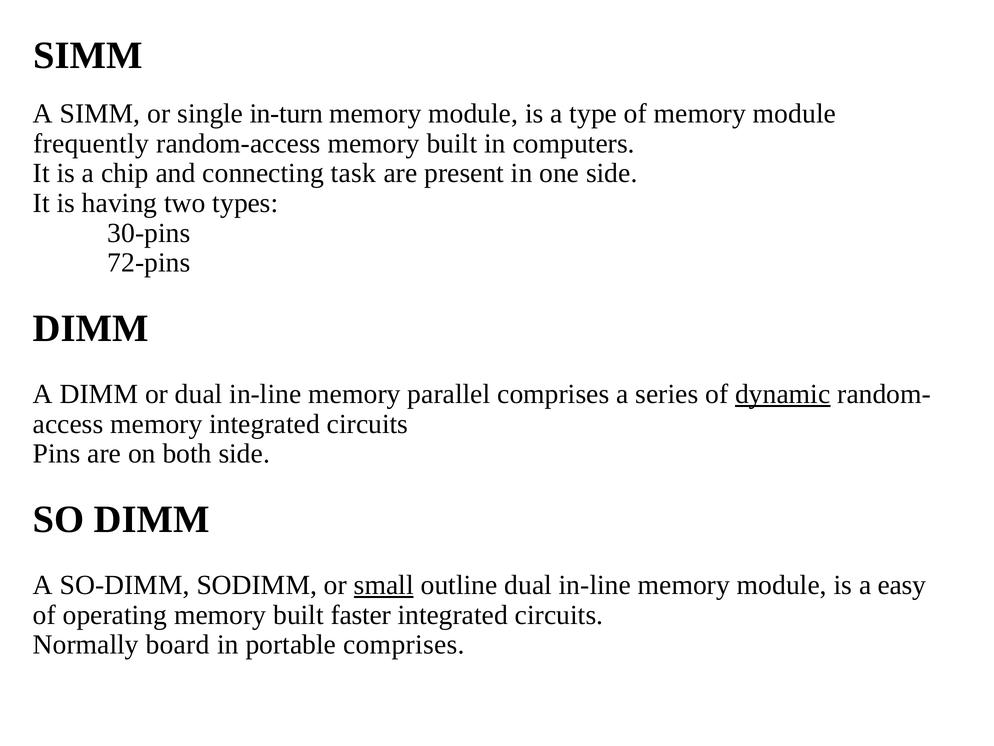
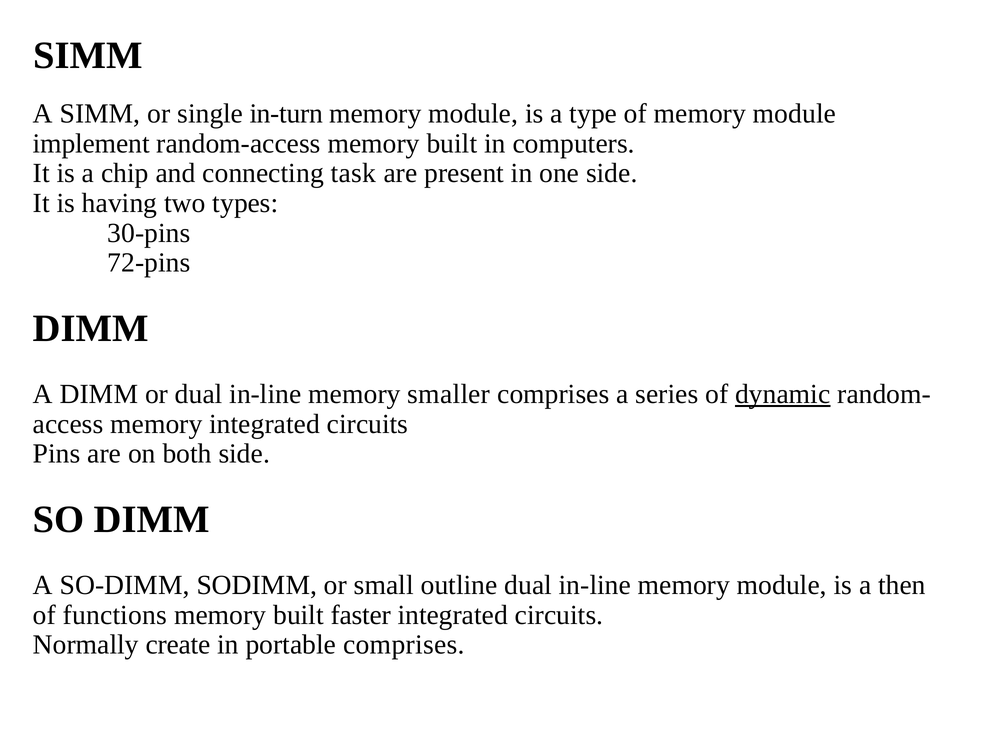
frequently: frequently -> implement (91, 143)
parallel: parallel -> smaller (449, 394)
small underline: present -> none (384, 585)
easy: easy -> then (902, 585)
operating: operating -> functions (115, 615)
board: board -> create (178, 644)
